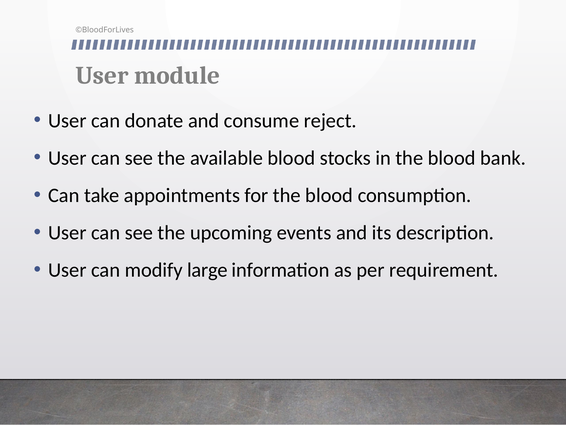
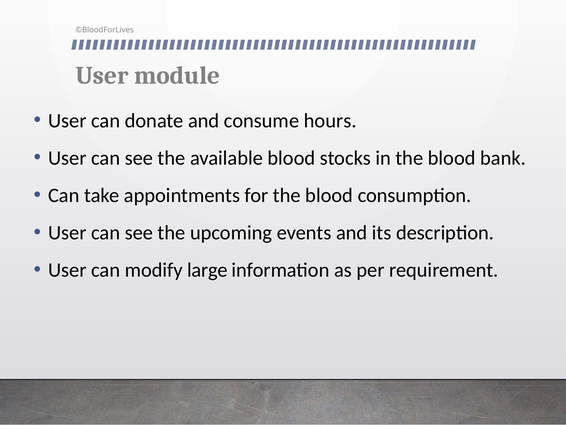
reject: reject -> hours (330, 121)
